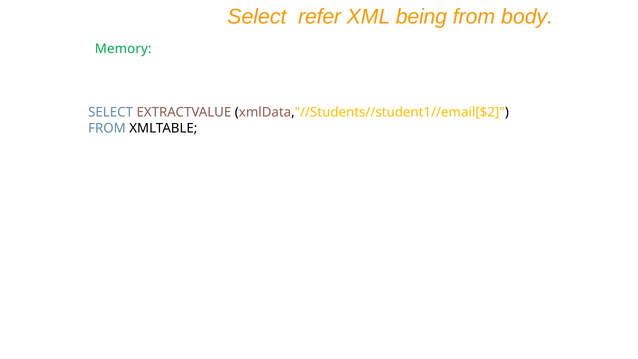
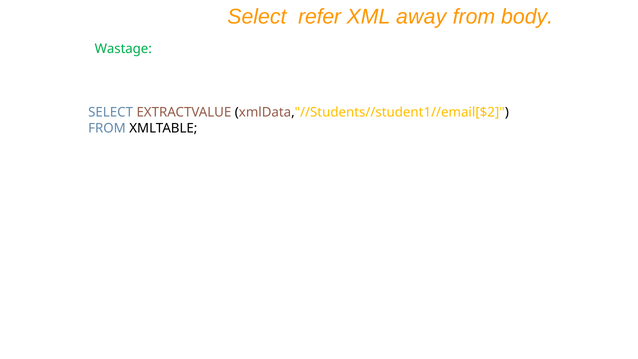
being: being -> away (421, 17)
Memory: Memory -> Wastage (123, 49)
